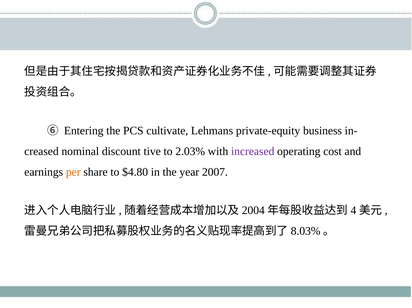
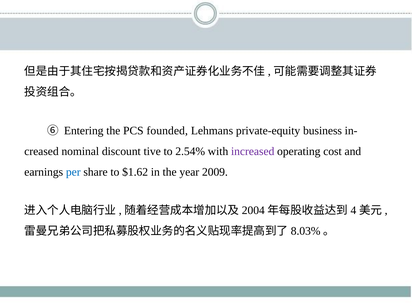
cultivate: cultivate -> founded (167, 131)
2.03%: 2.03% -> 2.54% (190, 151)
per colour: orange -> blue (73, 172)
$4.80: $4.80 -> $1.62 (135, 172)
2007: 2007 -> 2009 (215, 172)
